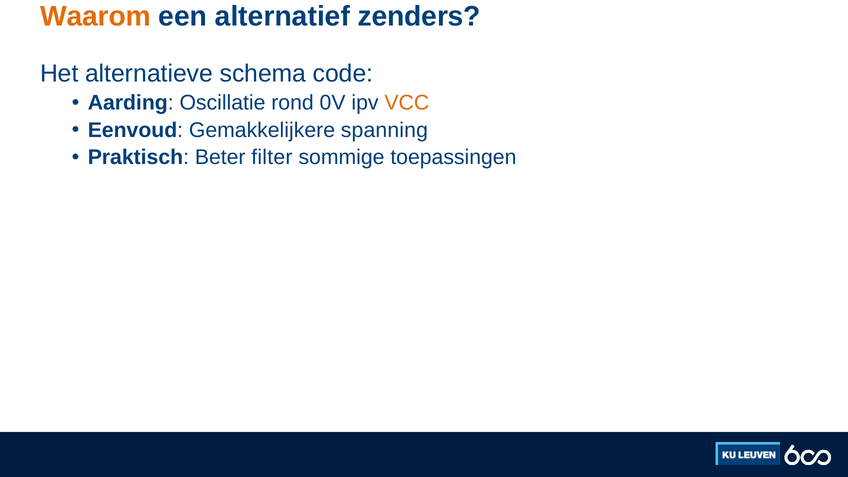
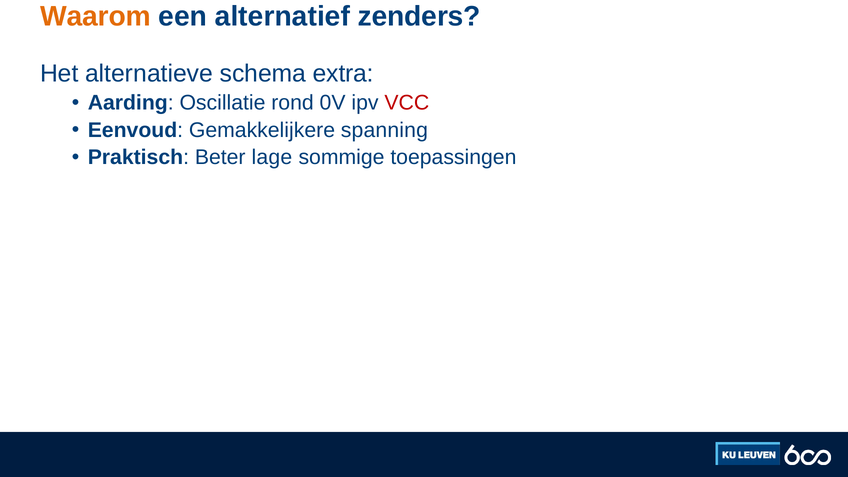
code: code -> extra (343, 74)
VCC colour: orange -> red (407, 103)
filter: filter -> lage (272, 157)
